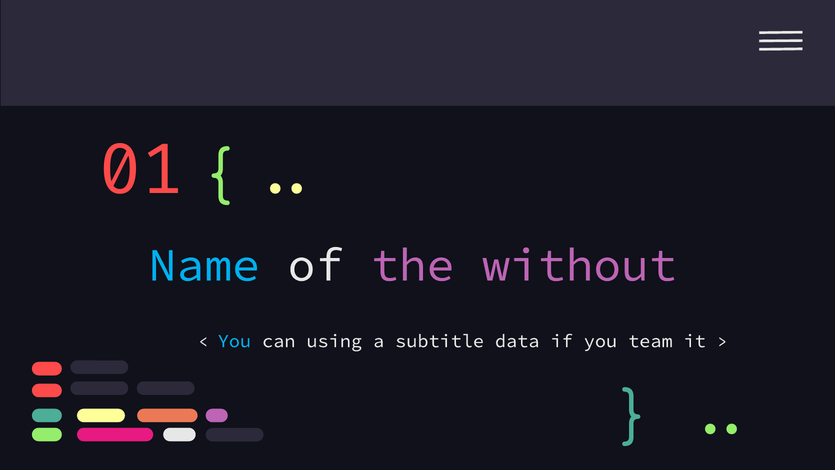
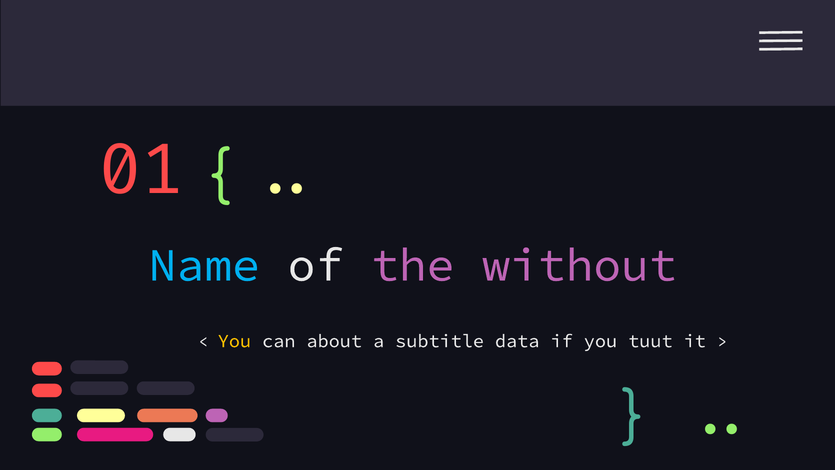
You colour: light blue -> yellow (234, 341)
using: using -> about (334, 341)
team: team -> tuut (650, 341)
